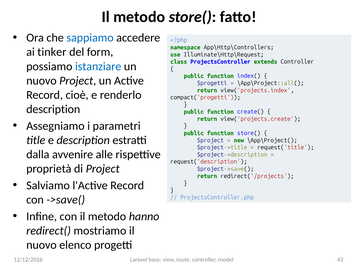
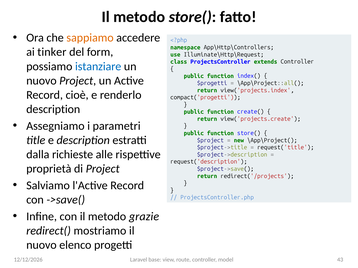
sappiamo colour: blue -> orange (90, 38)
avvenire: avvenire -> richieste (73, 155)
hanno: hanno -> grazie (144, 217)
